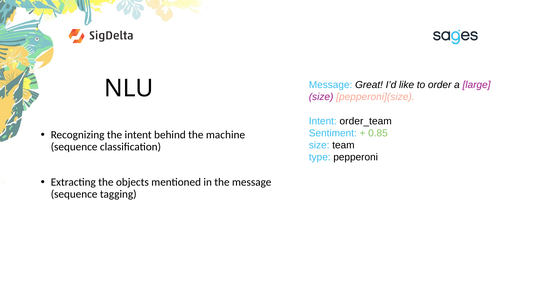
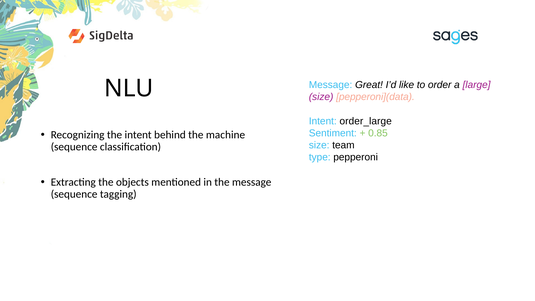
pepperoni](size: pepperoni](size -> pepperoni](data (375, 97)
order_team: order_team -> order_large (366, 121)
